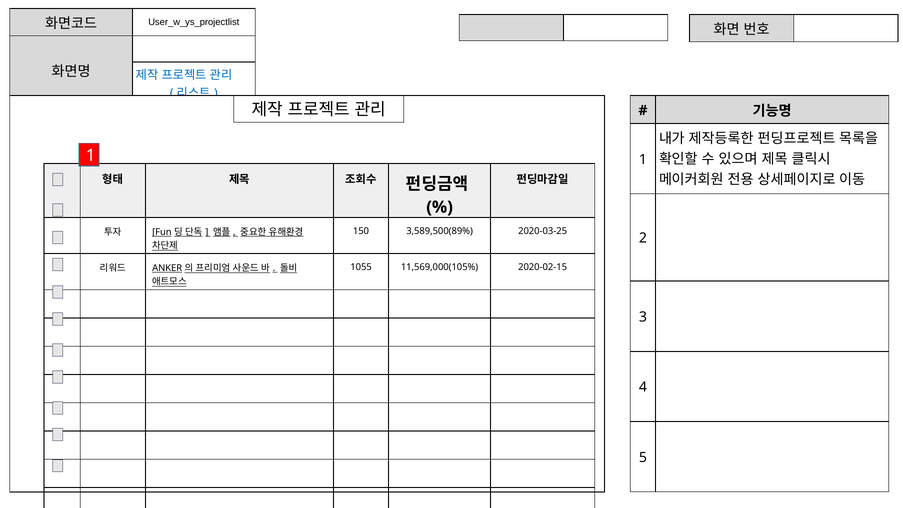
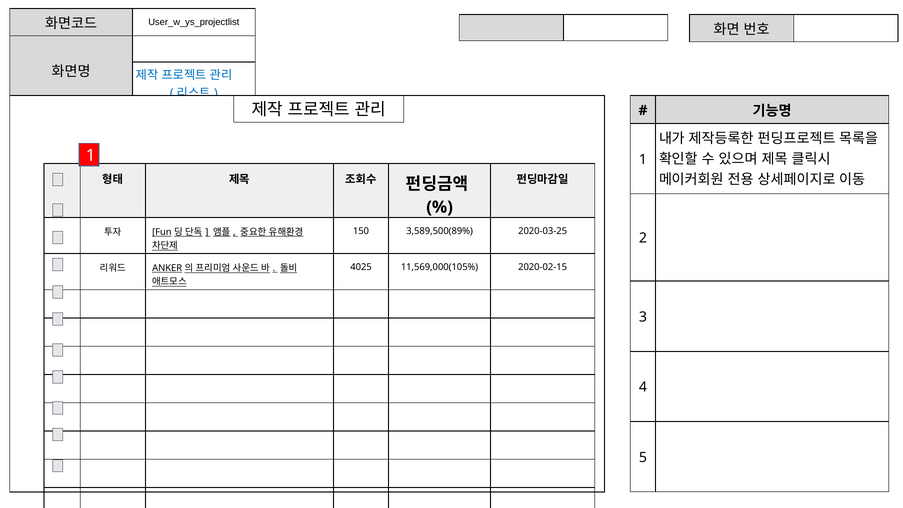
1055: 1055 -> 4025 (361, 267)
